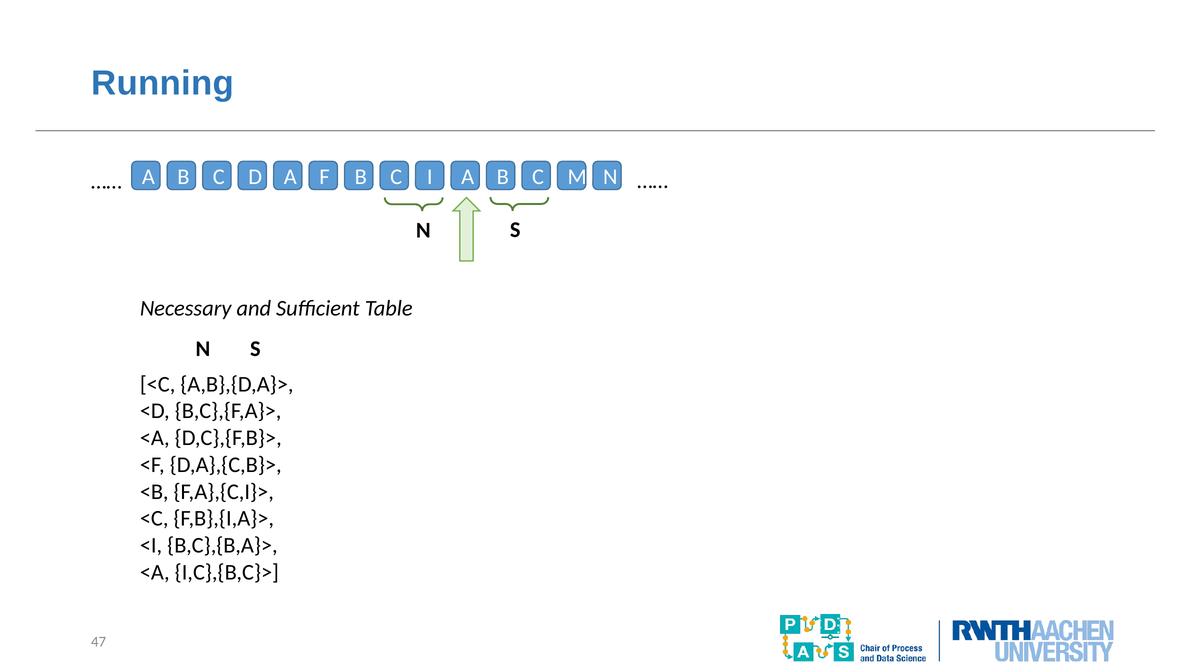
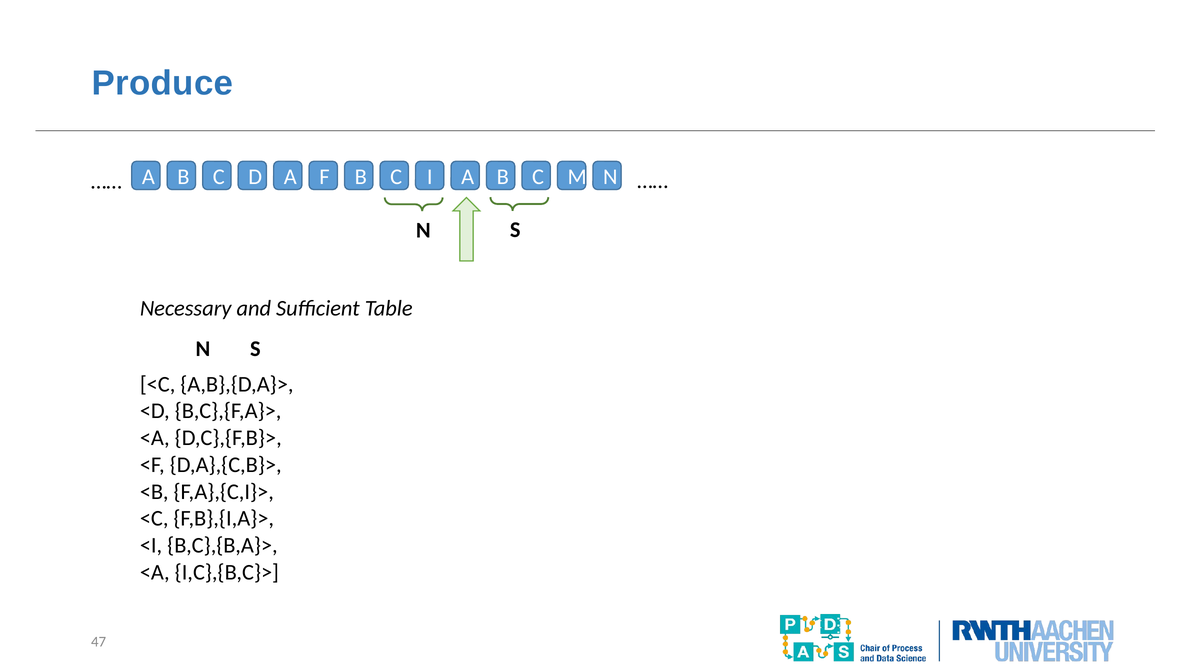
Running: Running -> Produce (162, 83)
